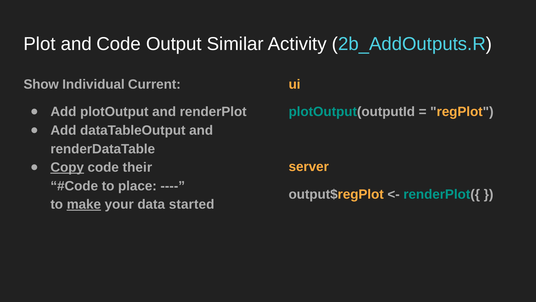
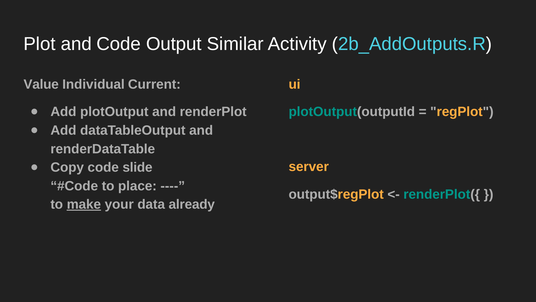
Show: Show -> Value (41, 84)
Copy underline: present -> none (67, 167)
their: their -> slide (137, 167)
started: started -> already (192, 204)
